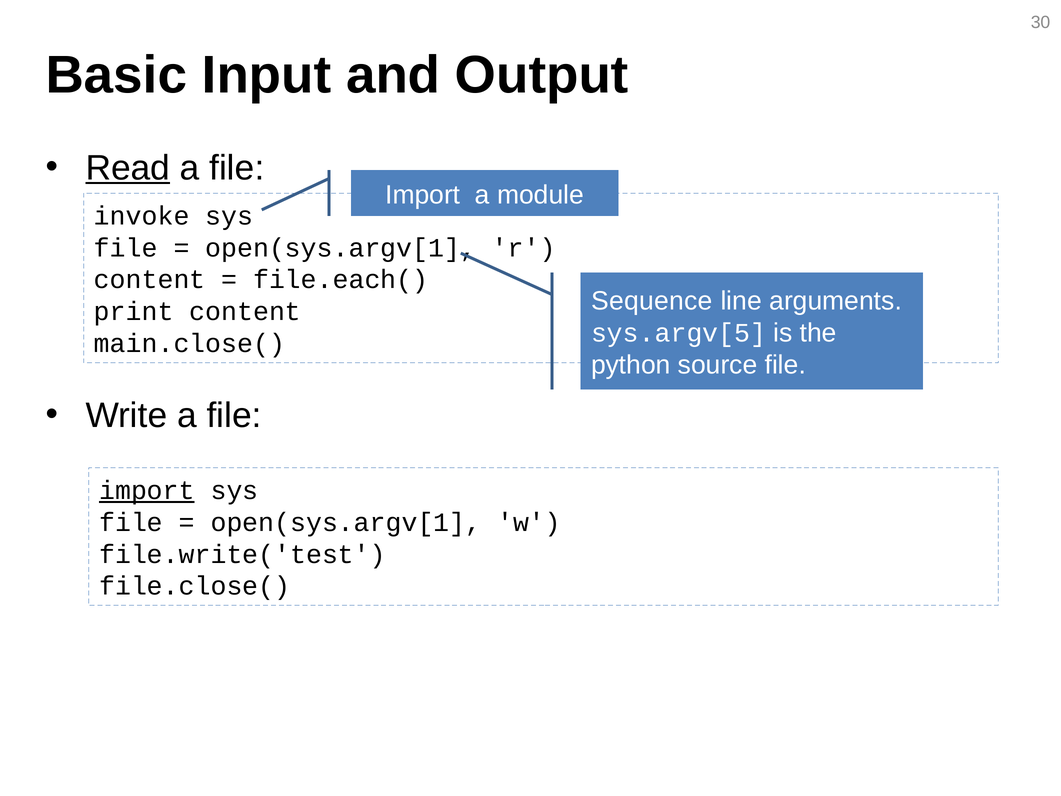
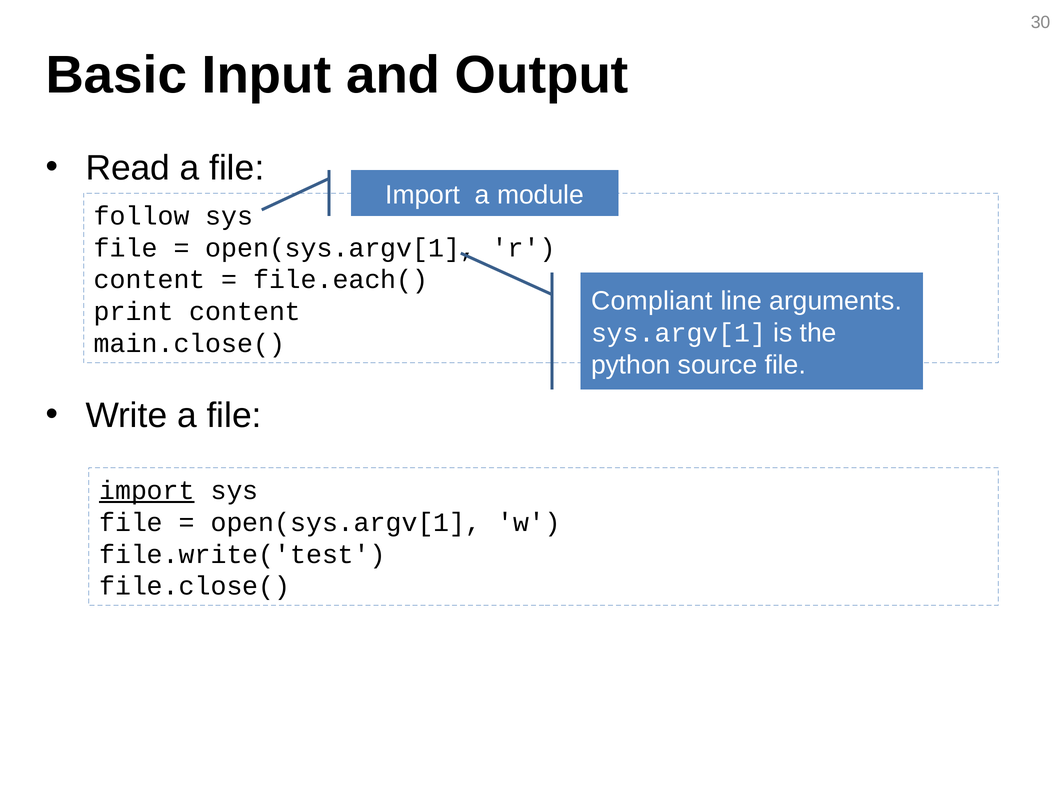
Read underline: present -> none (128, 168)
invoke: invoke -> follow (142, 216)
Sequence: Sequence -> Compliant (652, 301)
sys.argv[5: sys.argv[5 -> sys.argv[1 (679, 333)
